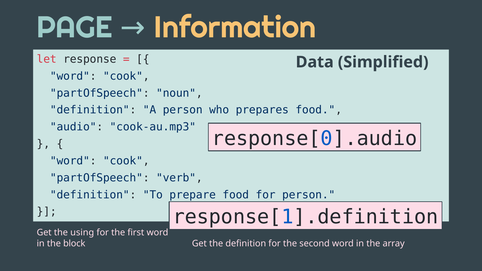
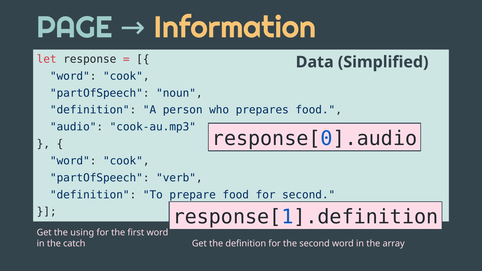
for person: person -> second (309, 195)
block: block -> catch (74, 244)
